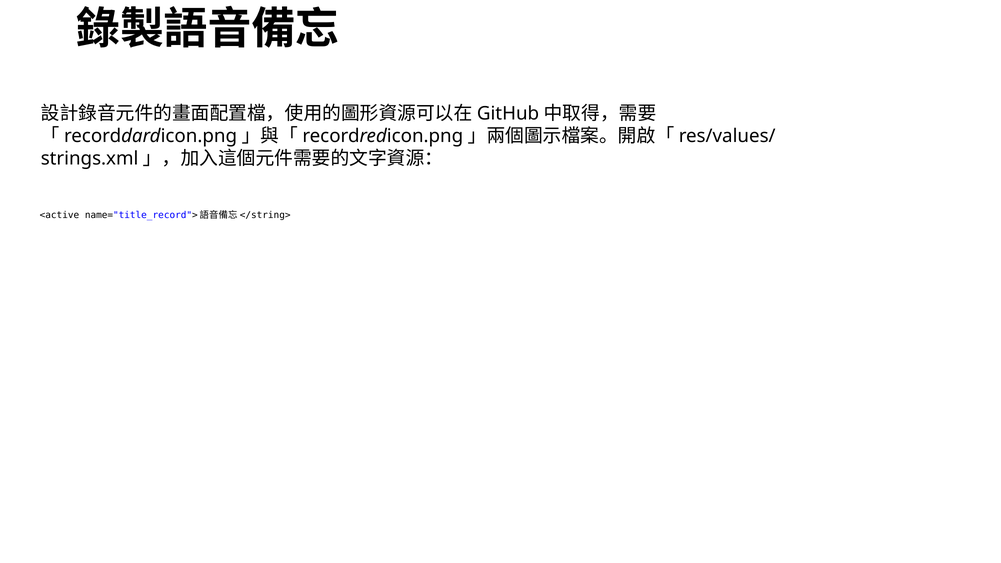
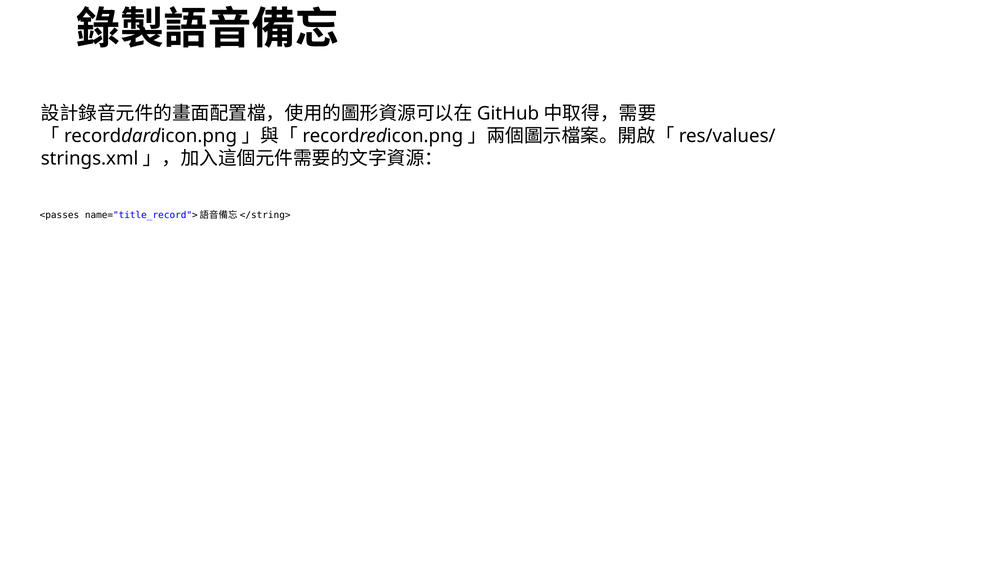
<active: <active -> <passes (59, 215)
